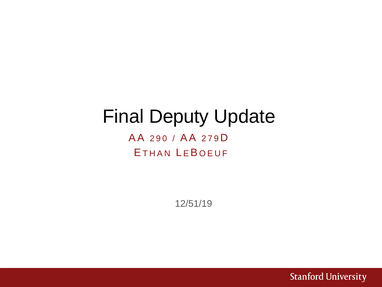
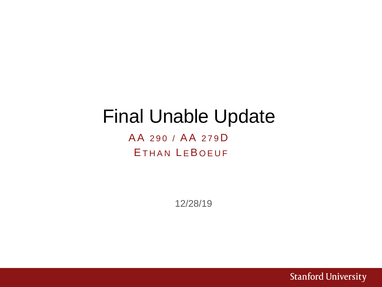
Deputy: Deputy -> Unable (179, 116)
12/51/19: 12/51/19 -> 12/28/19 (194, 203)
